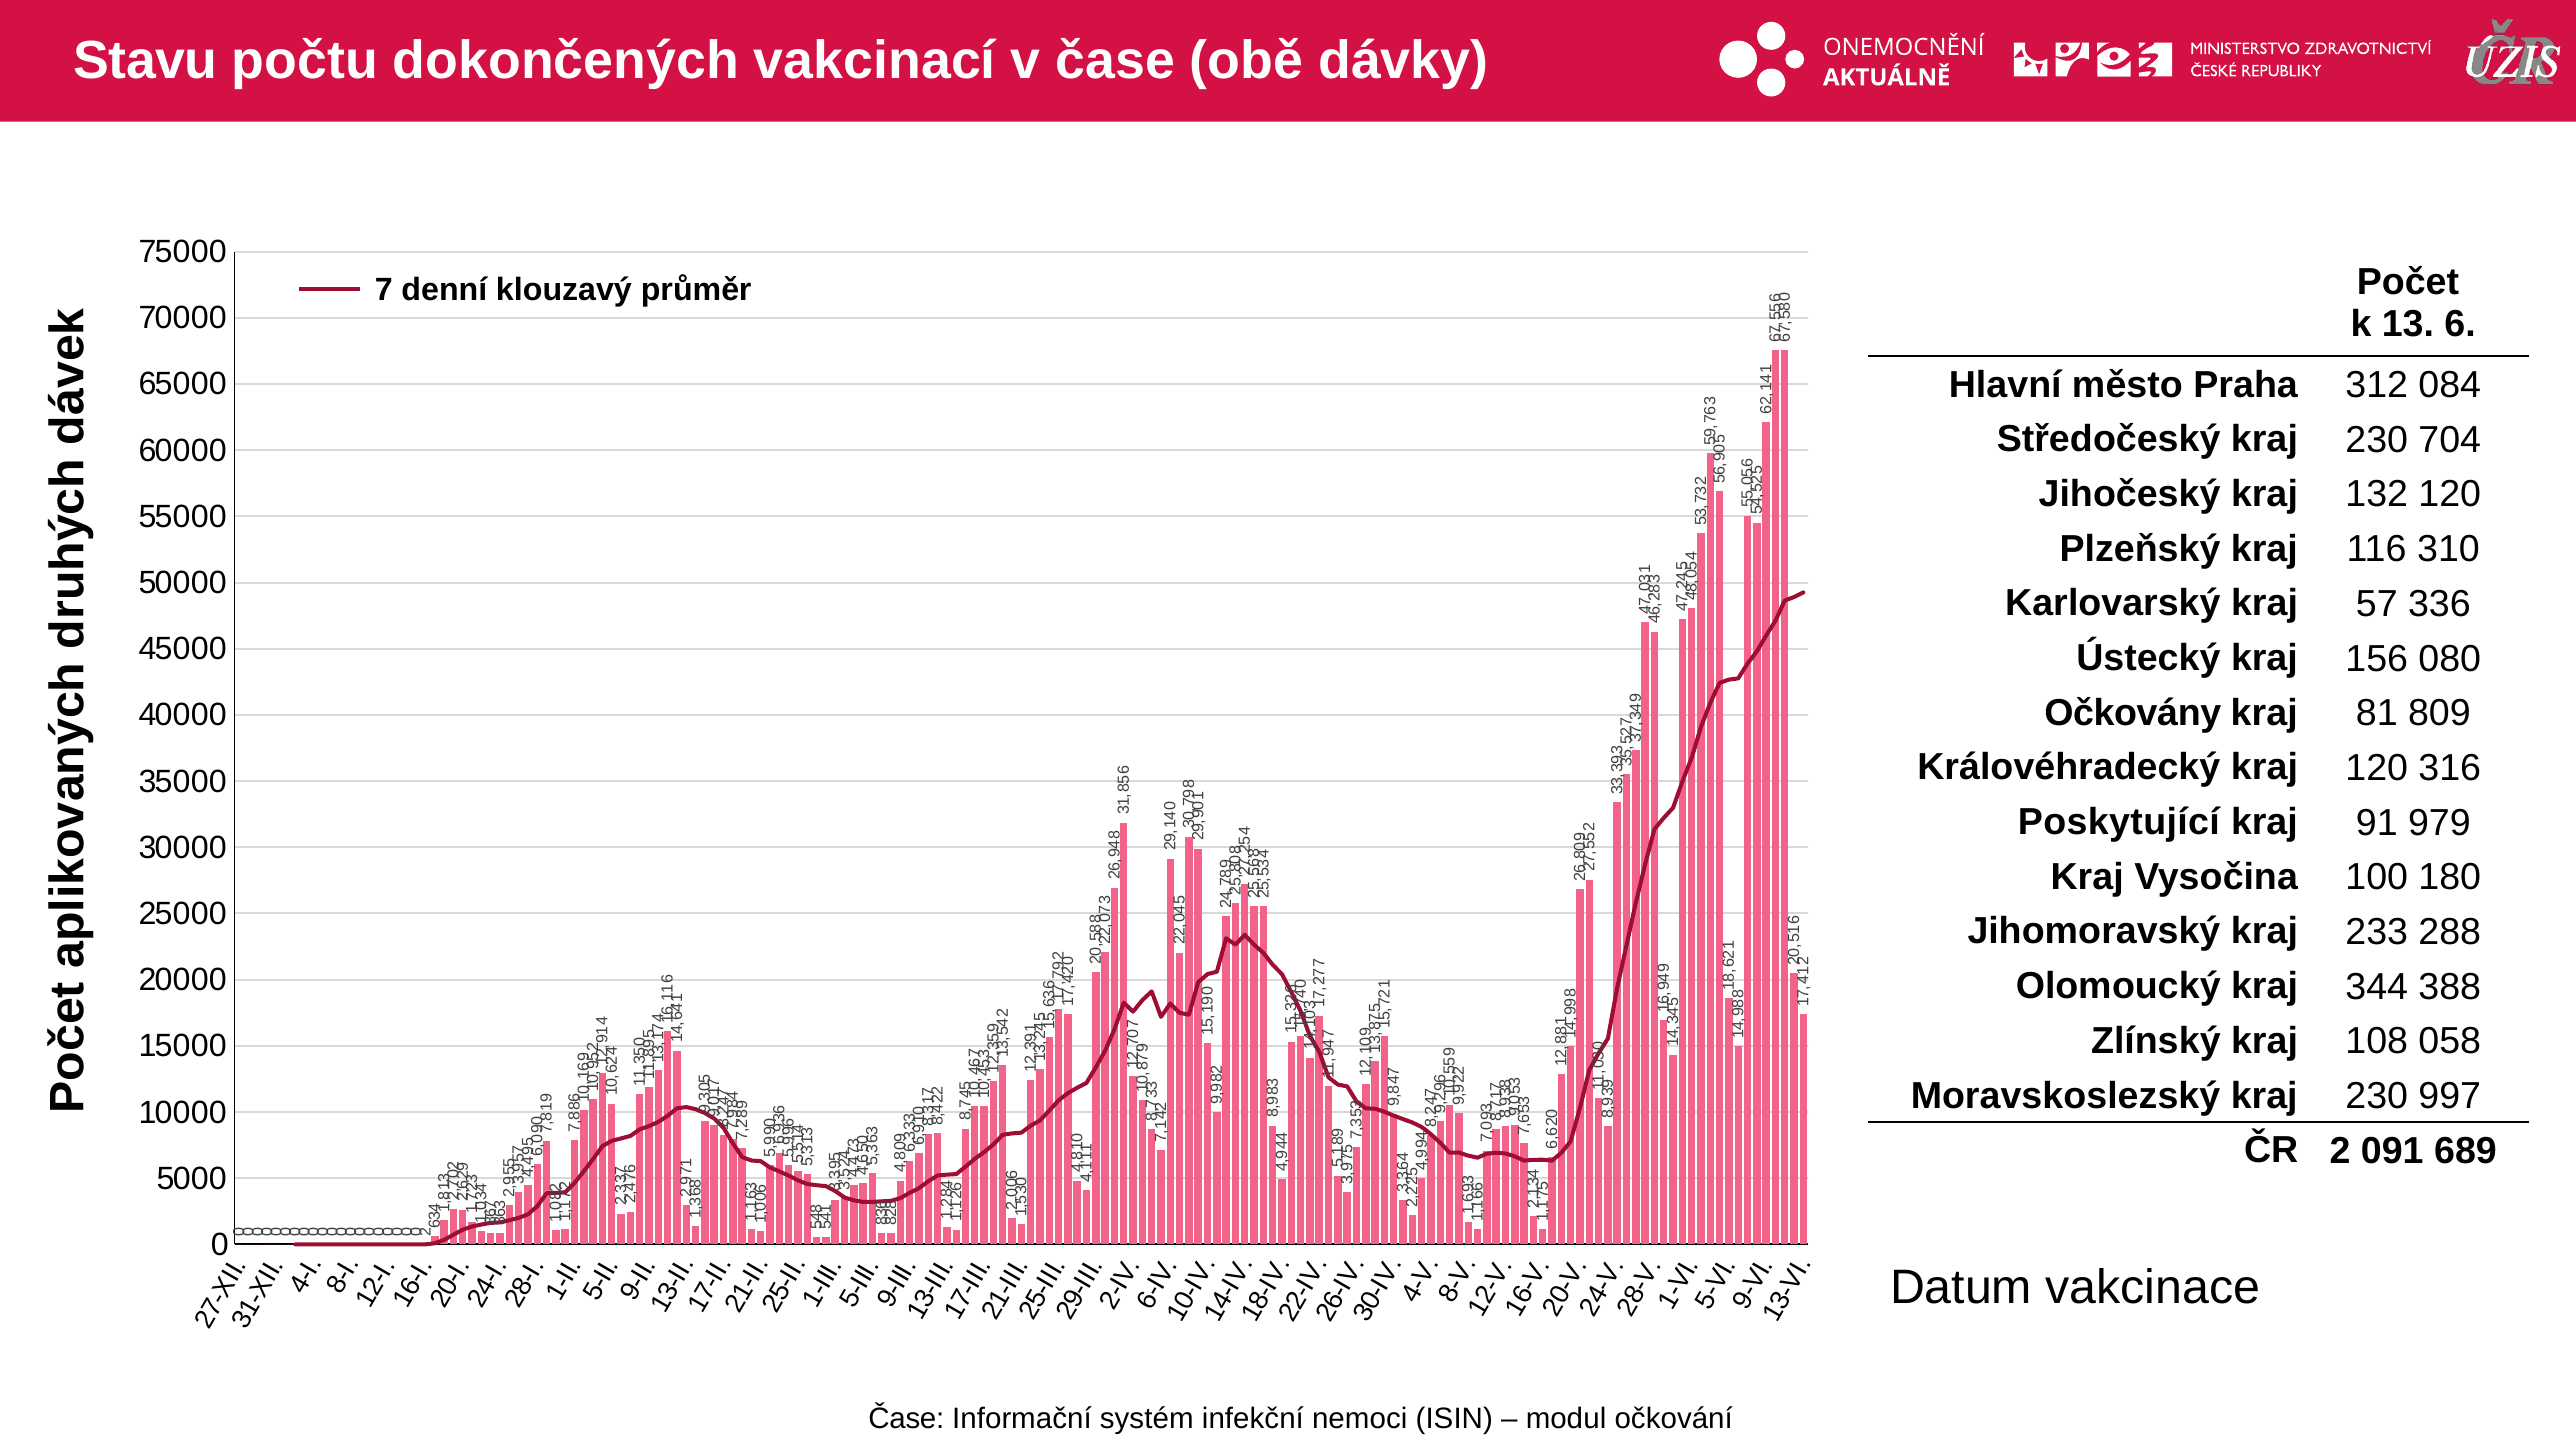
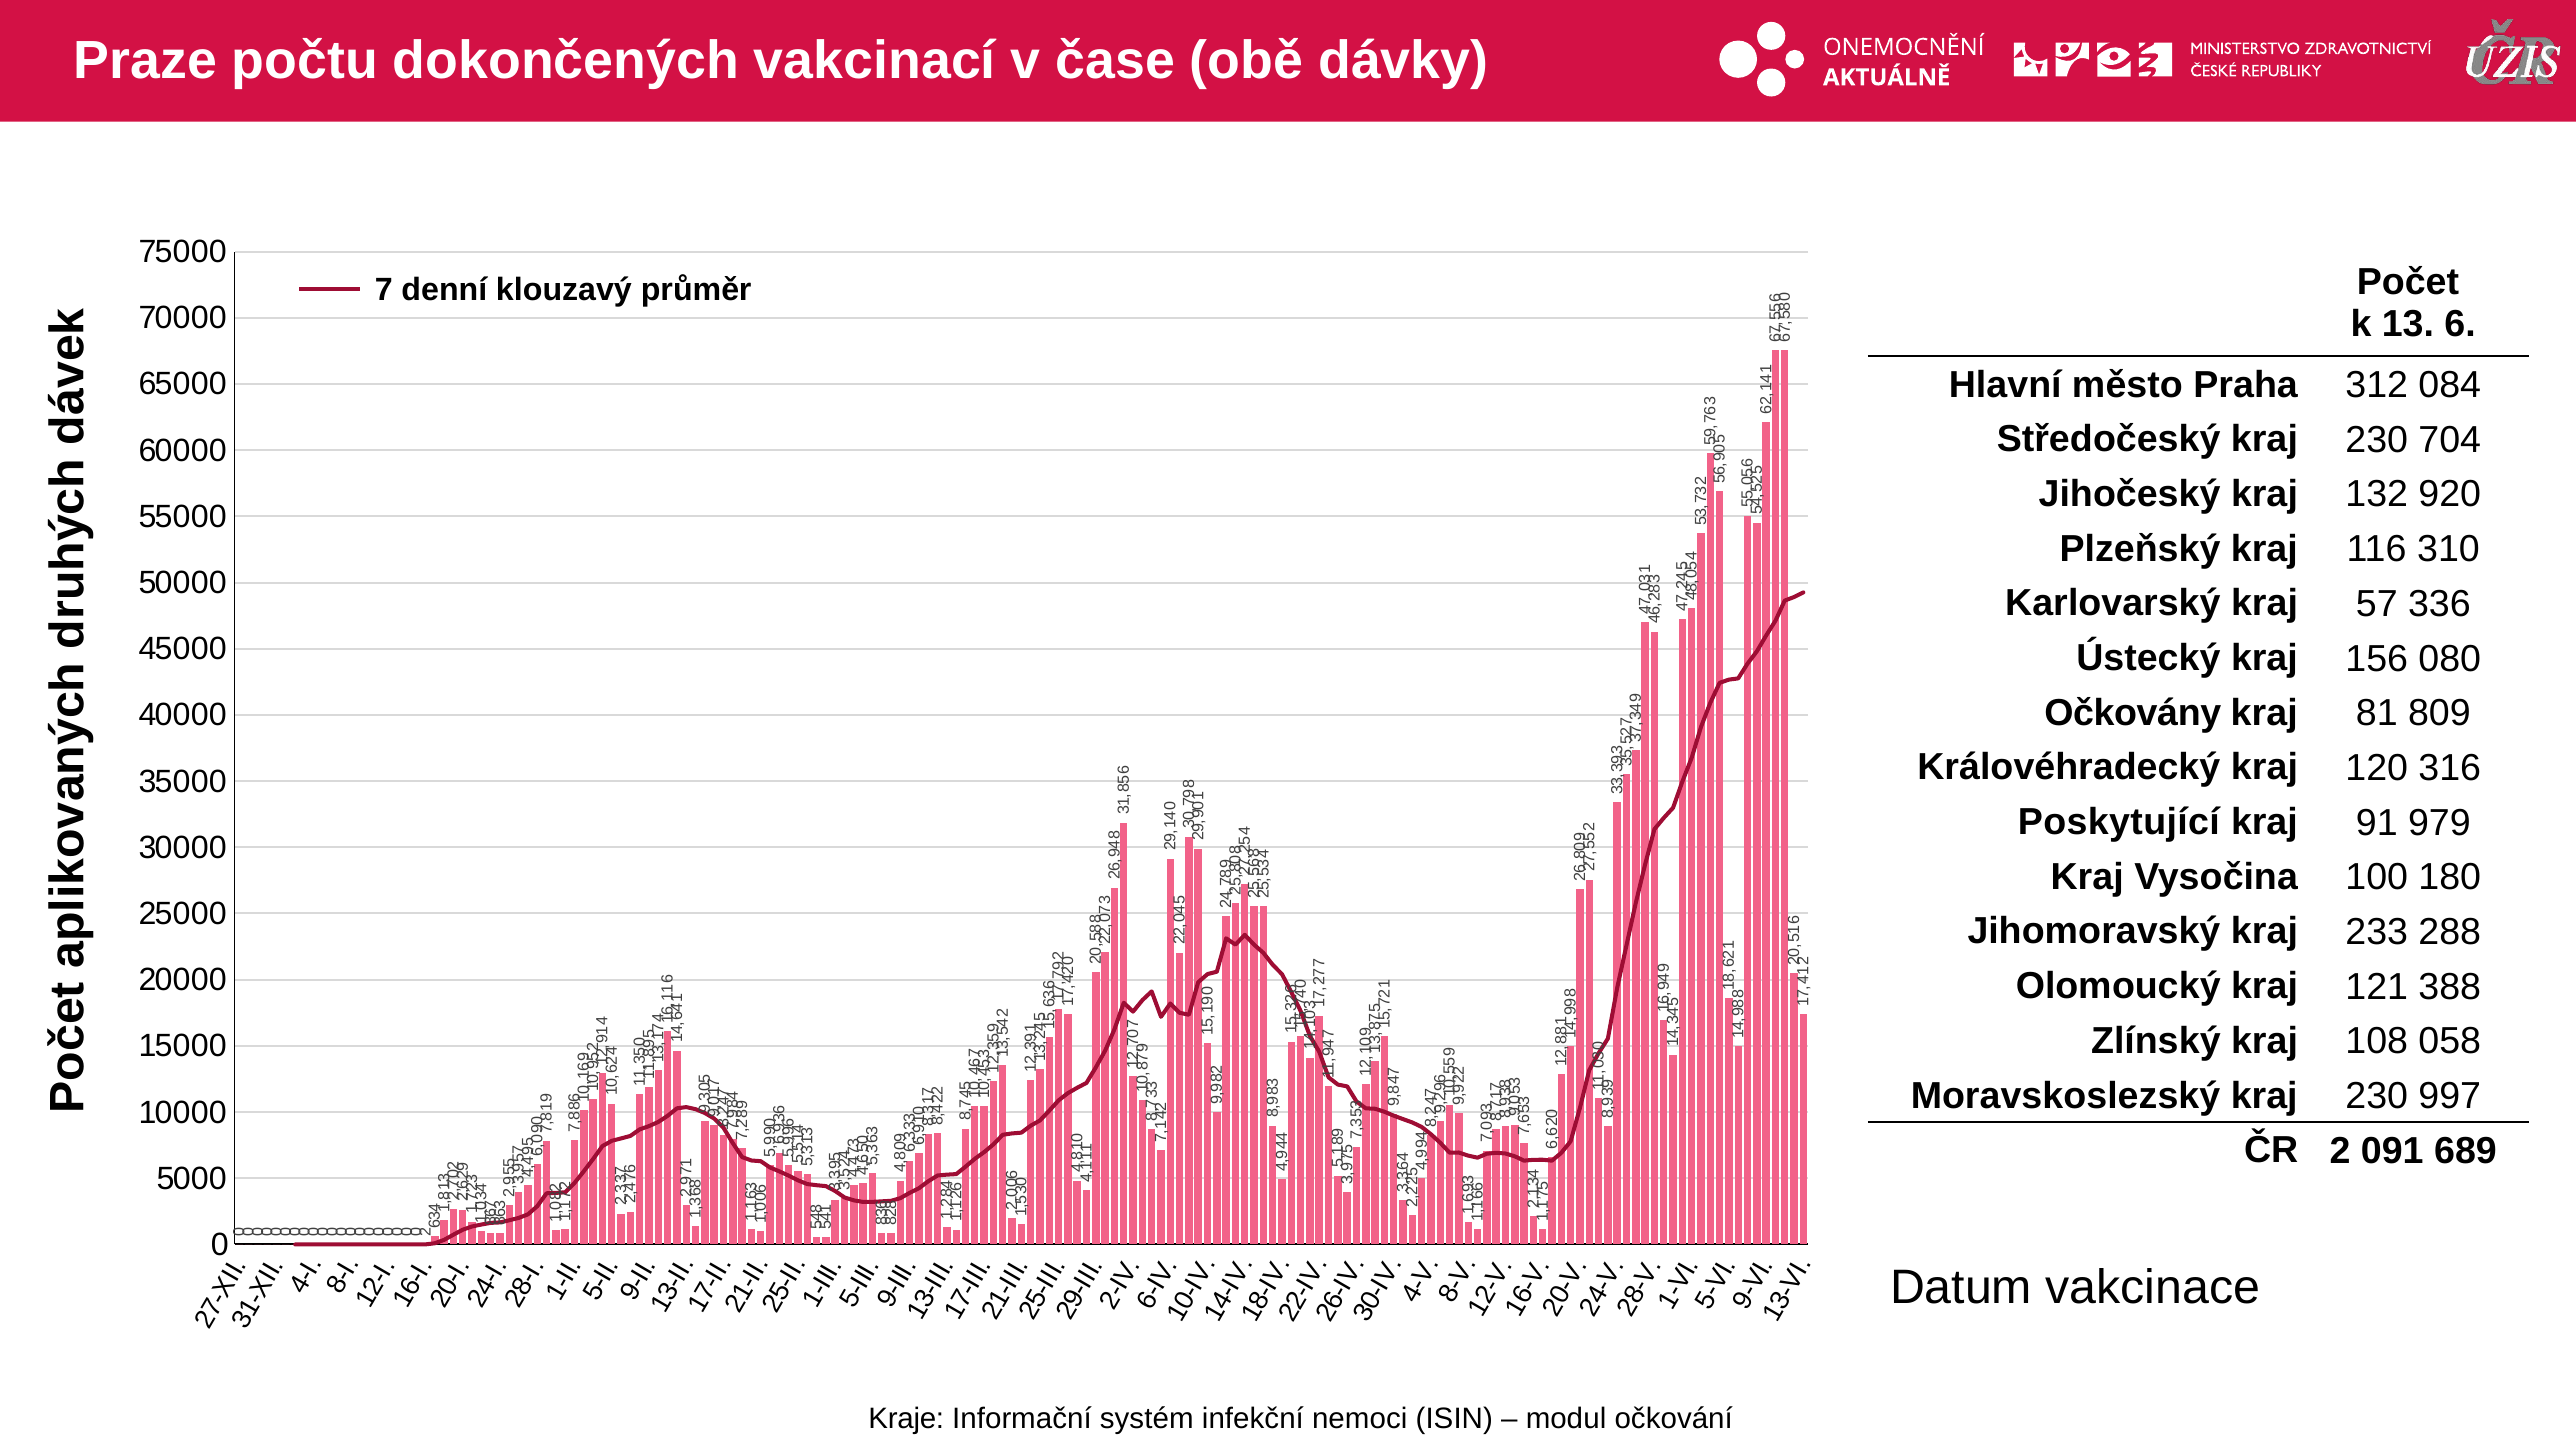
Stavu: Stavu -> Praze (145, 60)
132 120: 120 -> 920 (2450, 495)
344: 344 -> 121 (2377, 987)
Čase: Čase -> Kraje (906, 1418)
